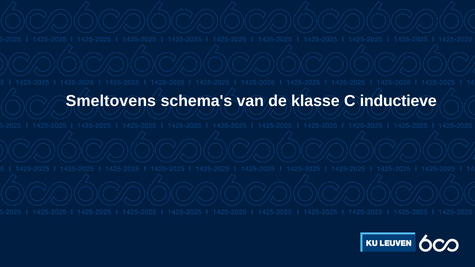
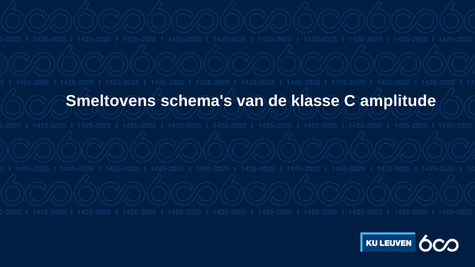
inductieve: inductieve -> amplitude (398, 101)
